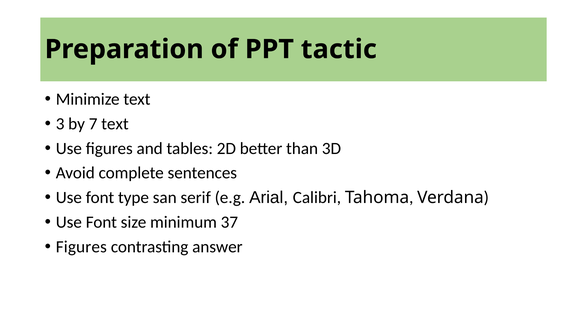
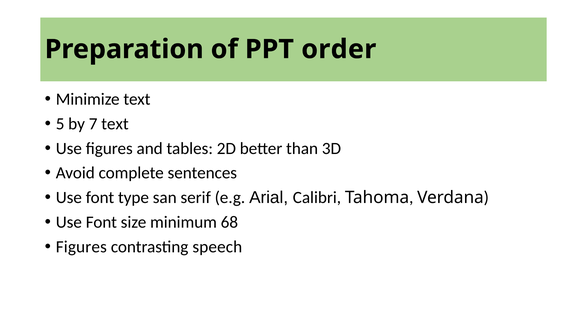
tactic: tactic -> order (339, 49)
3: 3 -> 5 (60, 124)
37: 37 -> 68 (229, 222)
answer: answer -> speech (217, 247)
